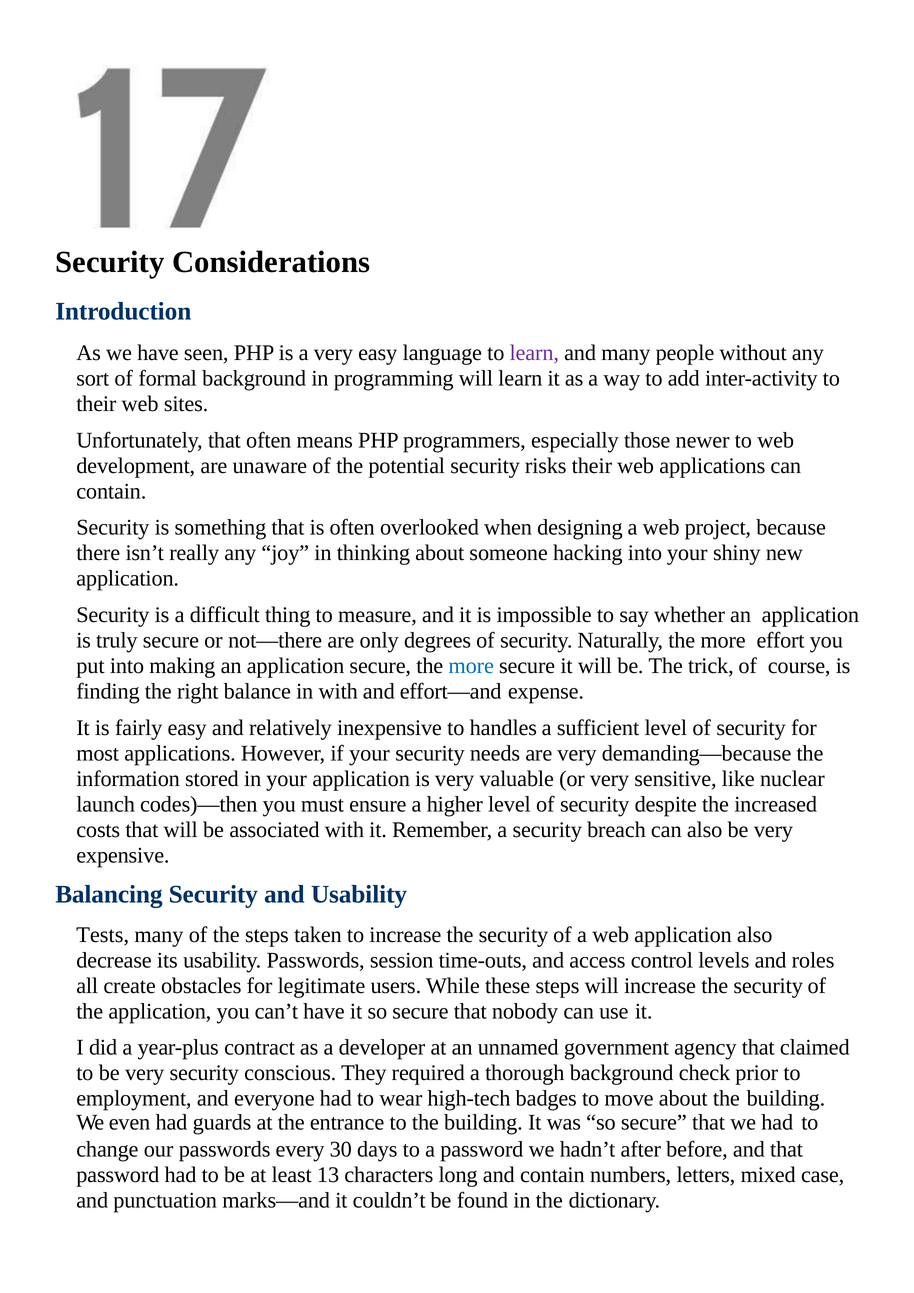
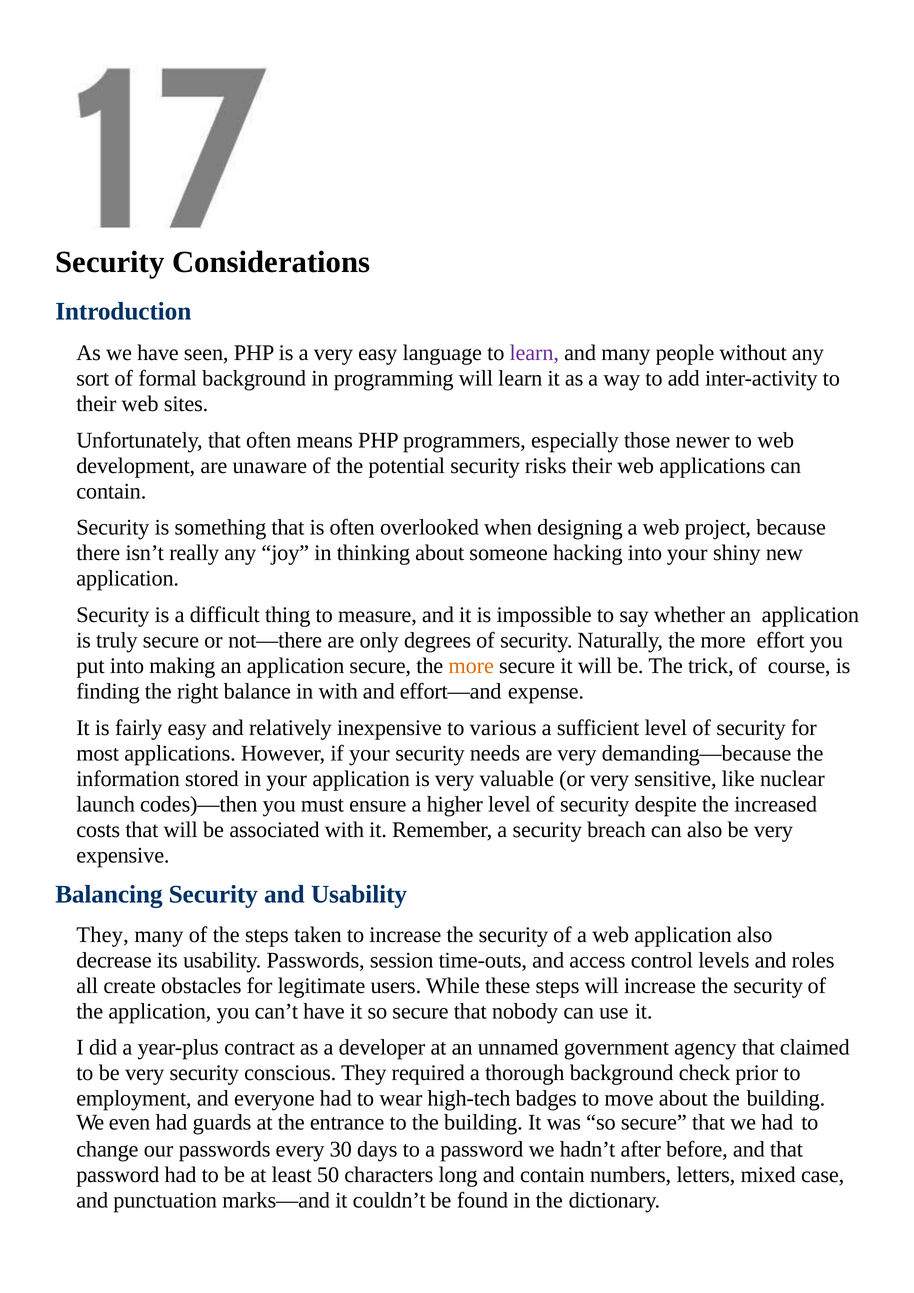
more colour: blue -> orange (471, 666)
handles: handles -> various (503, 728)
Tests: Tests -> They (103, 935)
13: 13 -> 50 (328, 1175)
